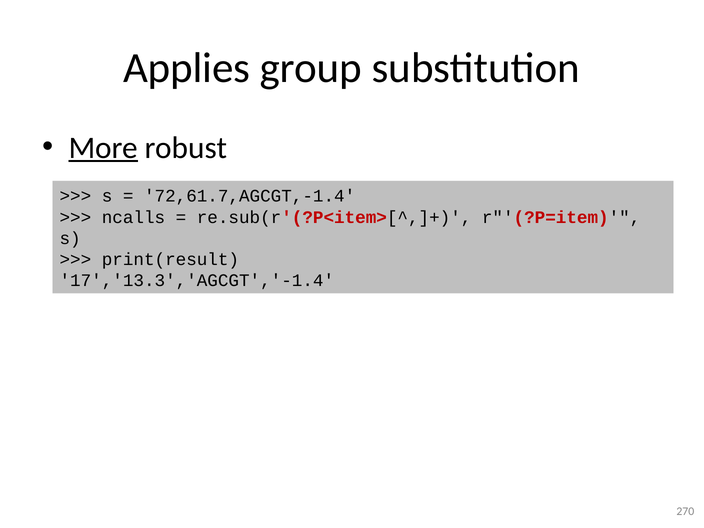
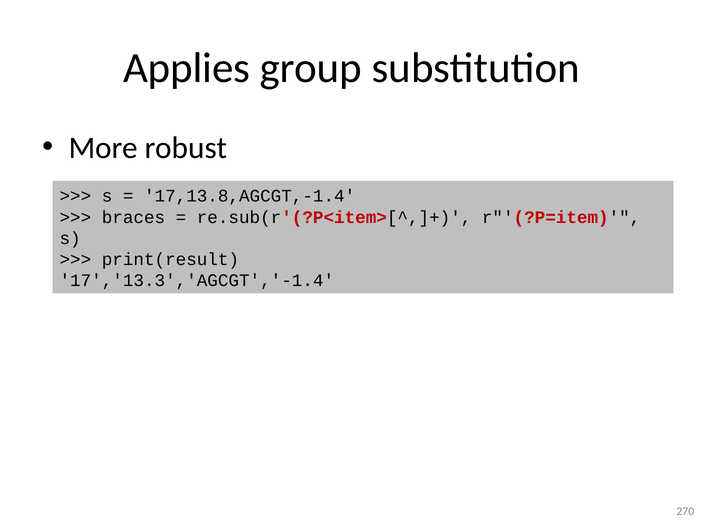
More underline: present -> none (103, 148)
72,61.7,AGCGT,-1.4: 72,61.7,AGCGT,-1.4 -> 17,13.8,AGCGT,-1.4 (250, 196)
ncalls: ncalls -> braces (133, 217)
